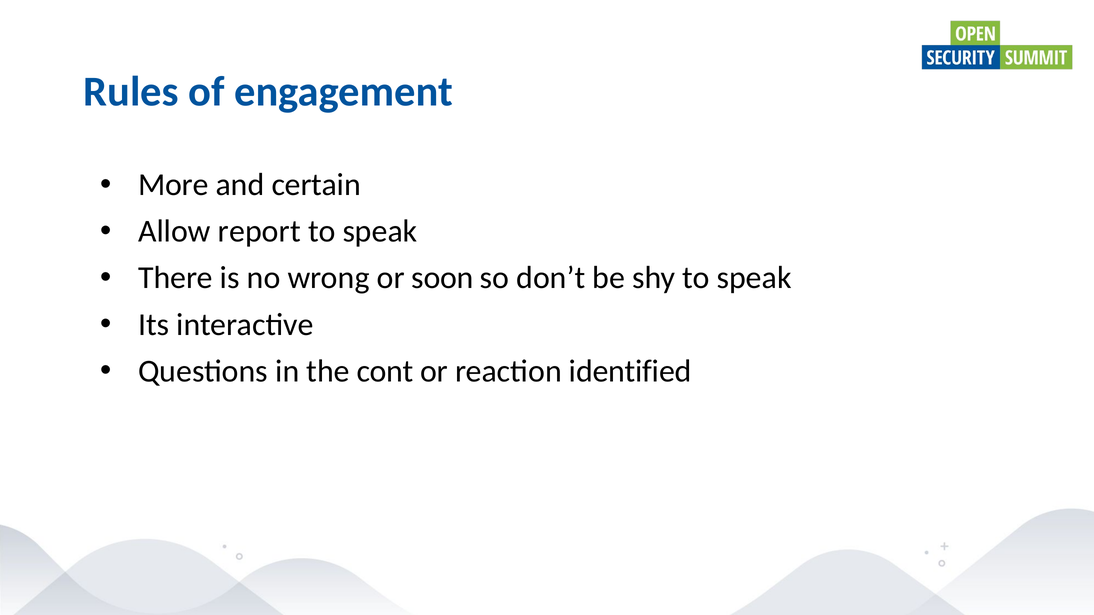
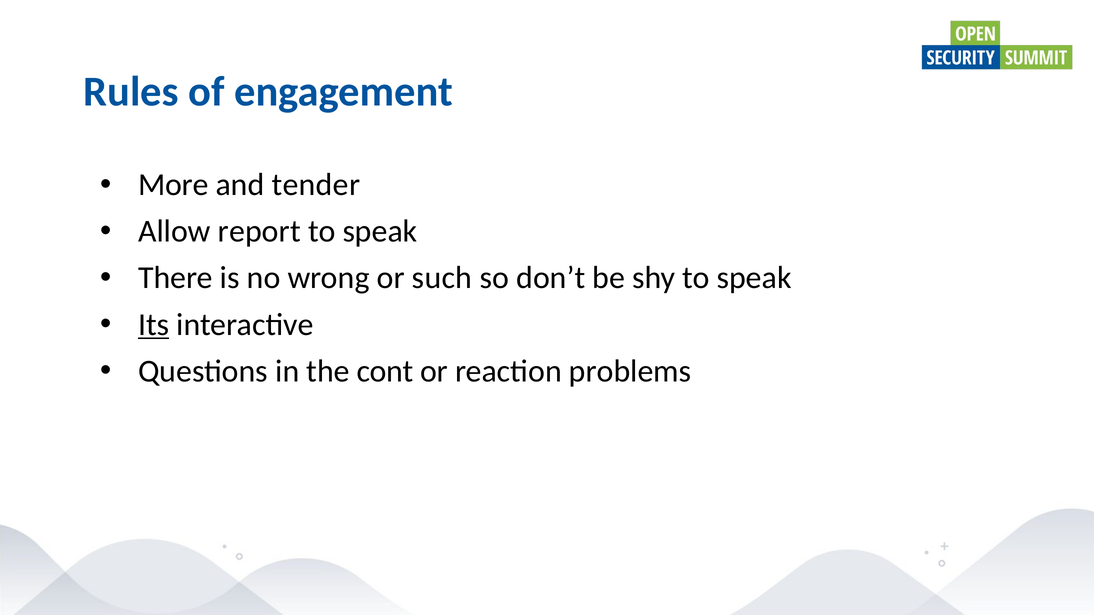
certain: certain -> tender (316, 185)
soon: soon -> such (442, 278)
Its underline: none -> present (154, 325)
identified: identified -> problems (630, 371)
